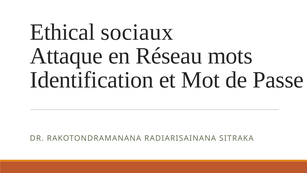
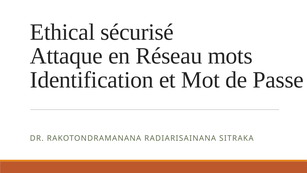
sociaux: sociaux -> sécurisé (137, 32)
